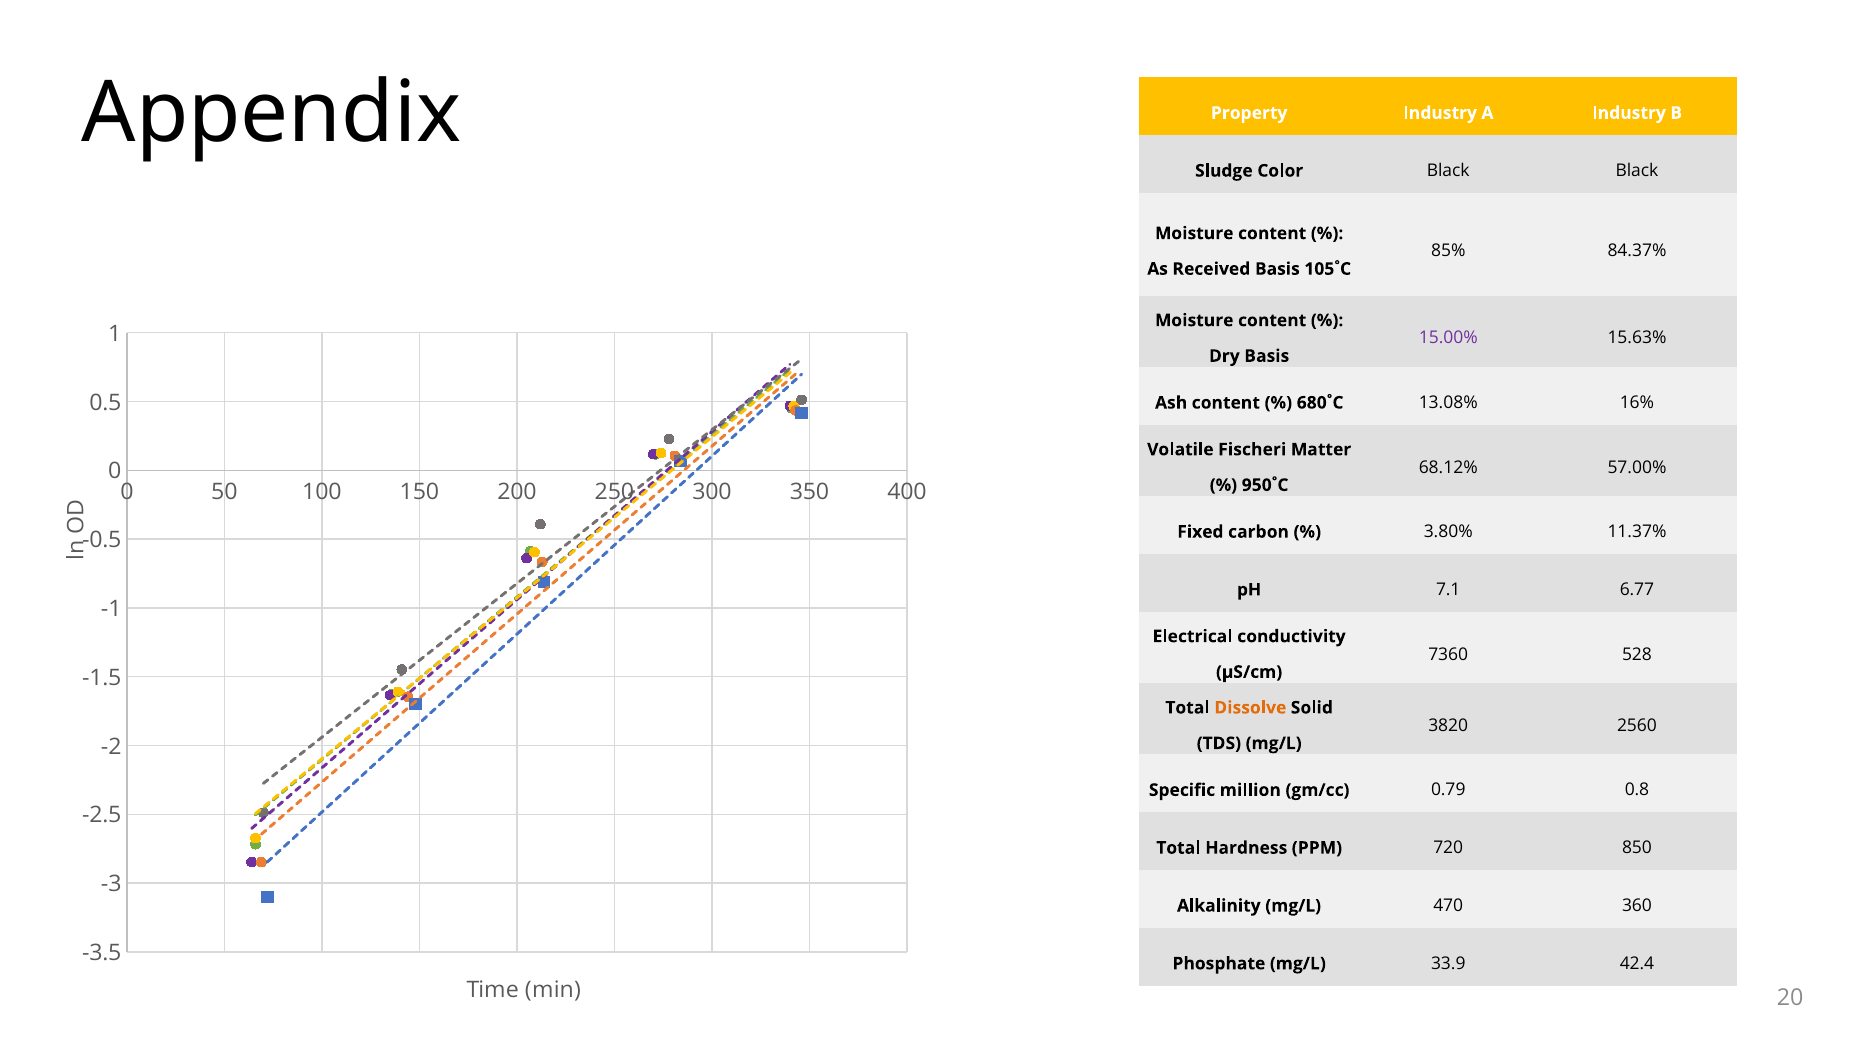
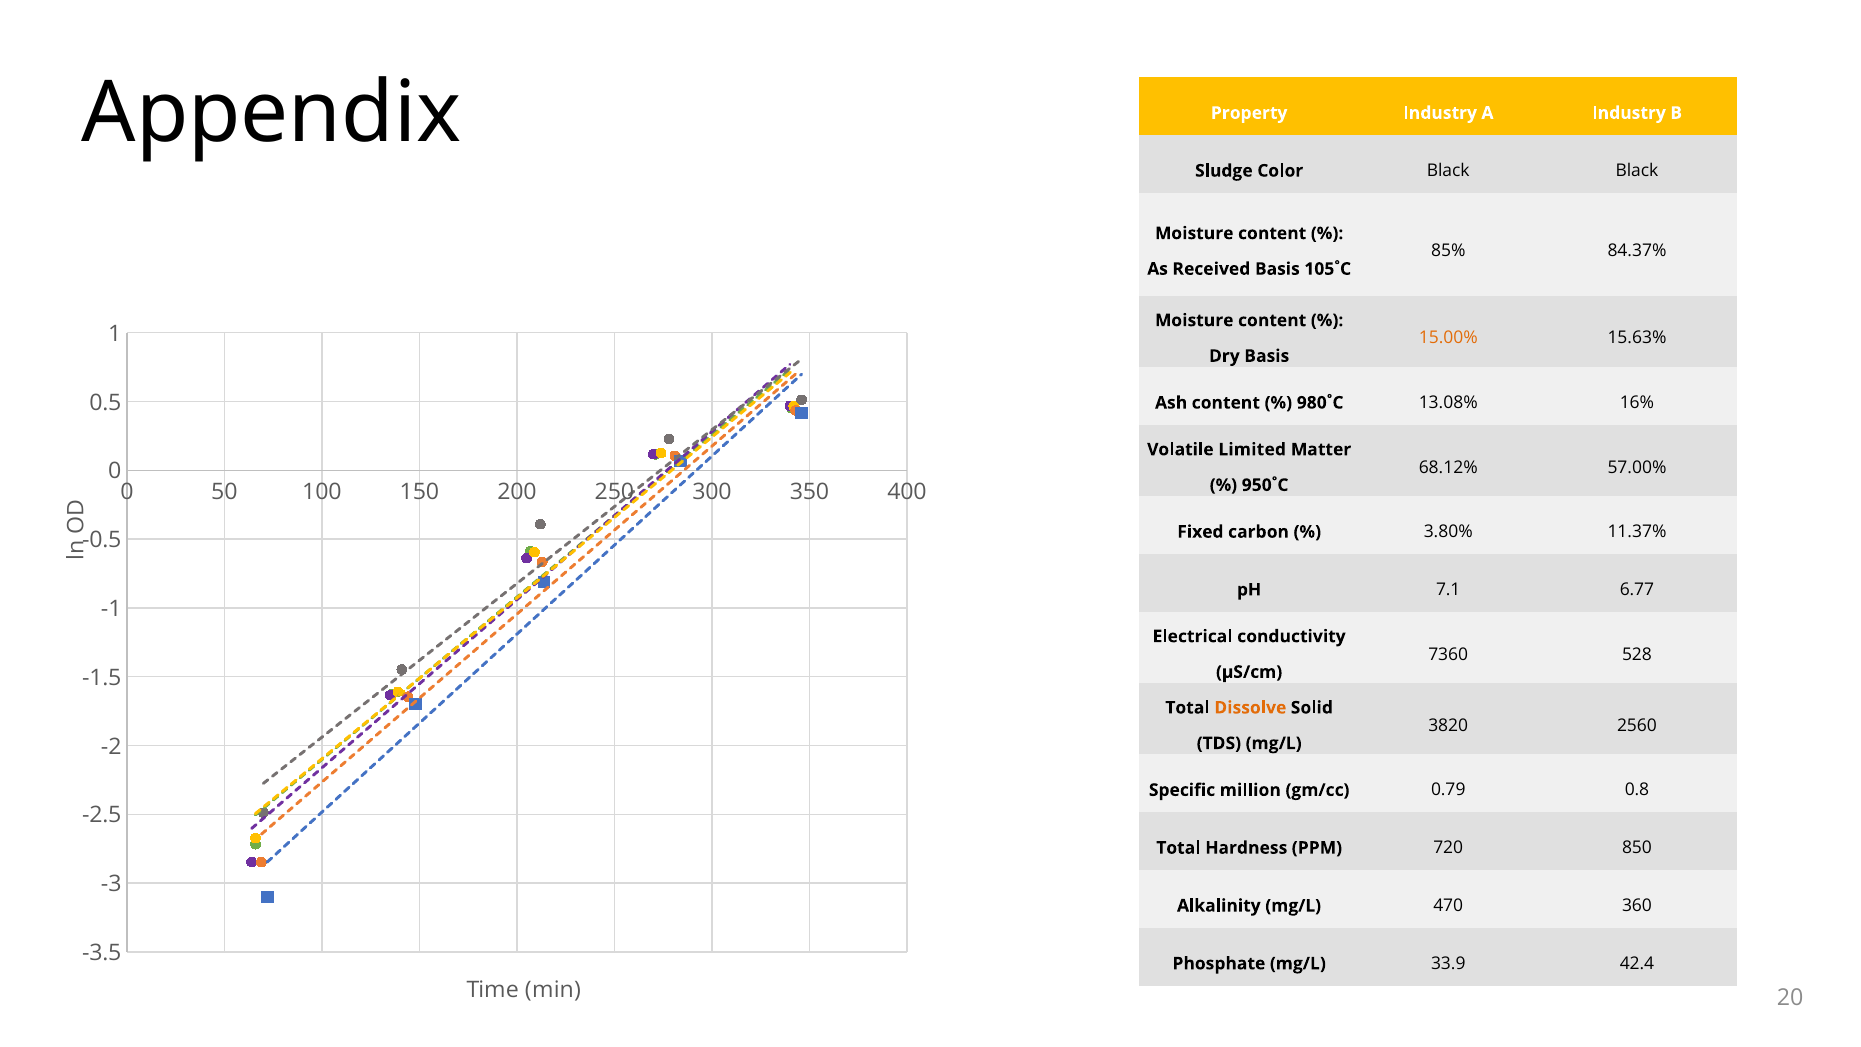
15.00% colour: purple -> orange (1448, 338)
680˚C: 680˚C -> 980˚C (1320, 403)
Fischeri: Fischeri -> Limited (1252, 449)
